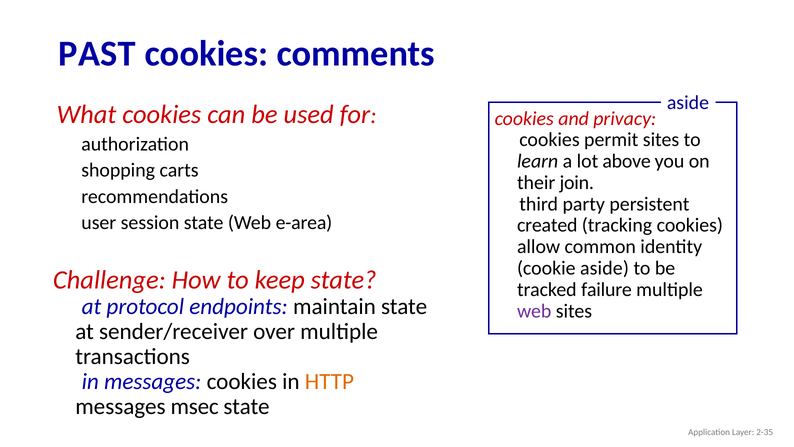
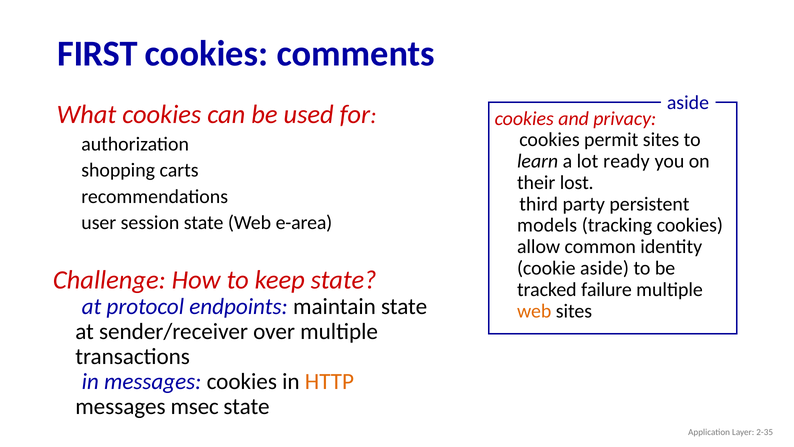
PAST: PAST -> FIRST (98, 54)
above: above -> ready (626, 161)
join: join -> lost (577, 182)
created: created -> models (547, 225)
web colour: purple -> orange (534, 311)
